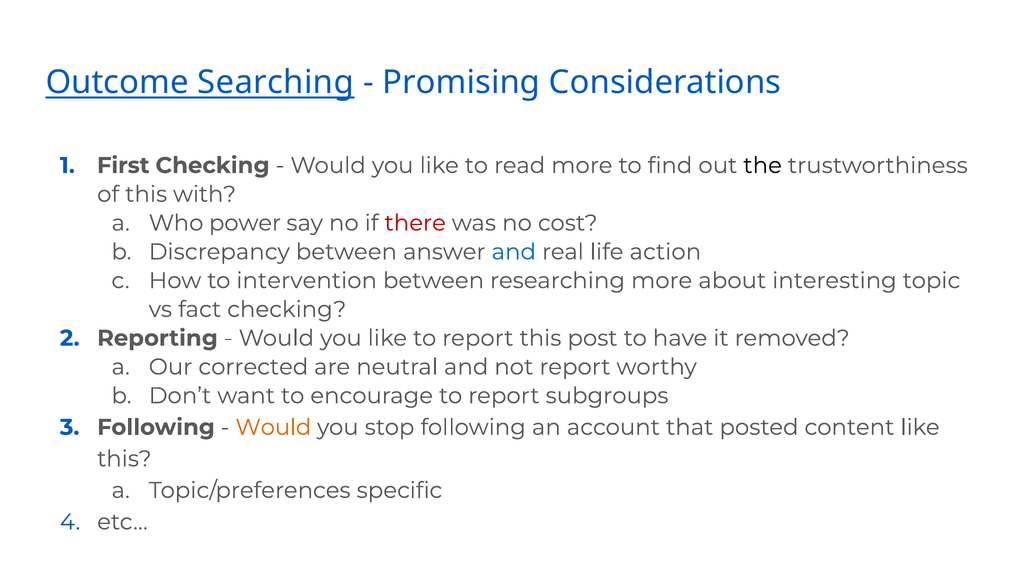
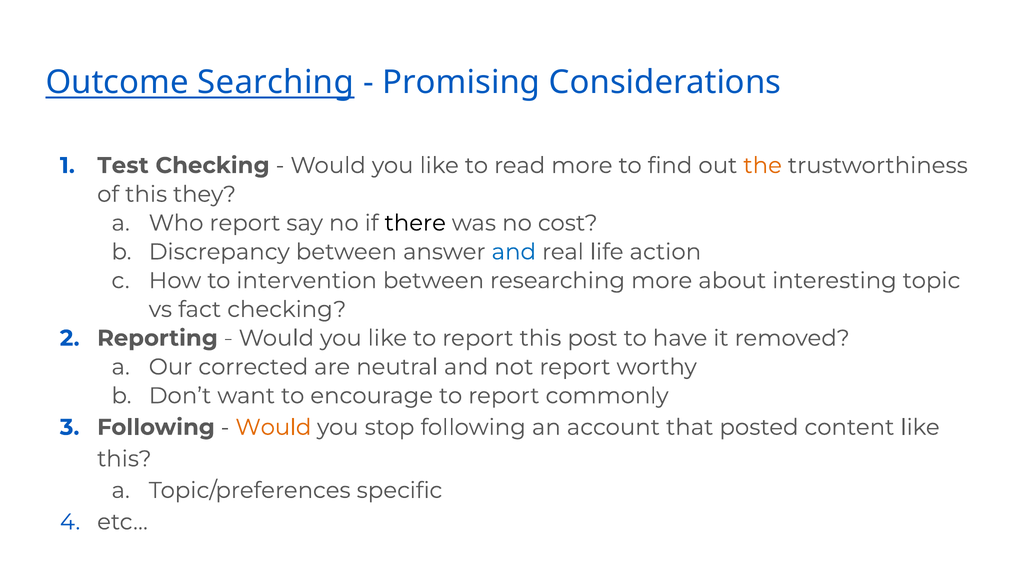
First: First -> Test (123, 166)
the colour: black -> orange (763, 166)
with: with -> they (205, 194)
Who power: power -> report (245, 223)
there colour: red -> black (415, 223)
subgroups: subgroups -> commonly (607, 396)
